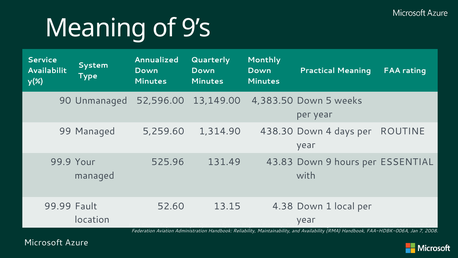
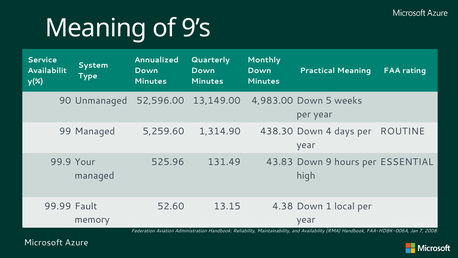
4,383.50: 4,383.50 -> 4,983.00 (272, 100)
with: with -> high (306, 175)
location: location -> memory (92, 219)
